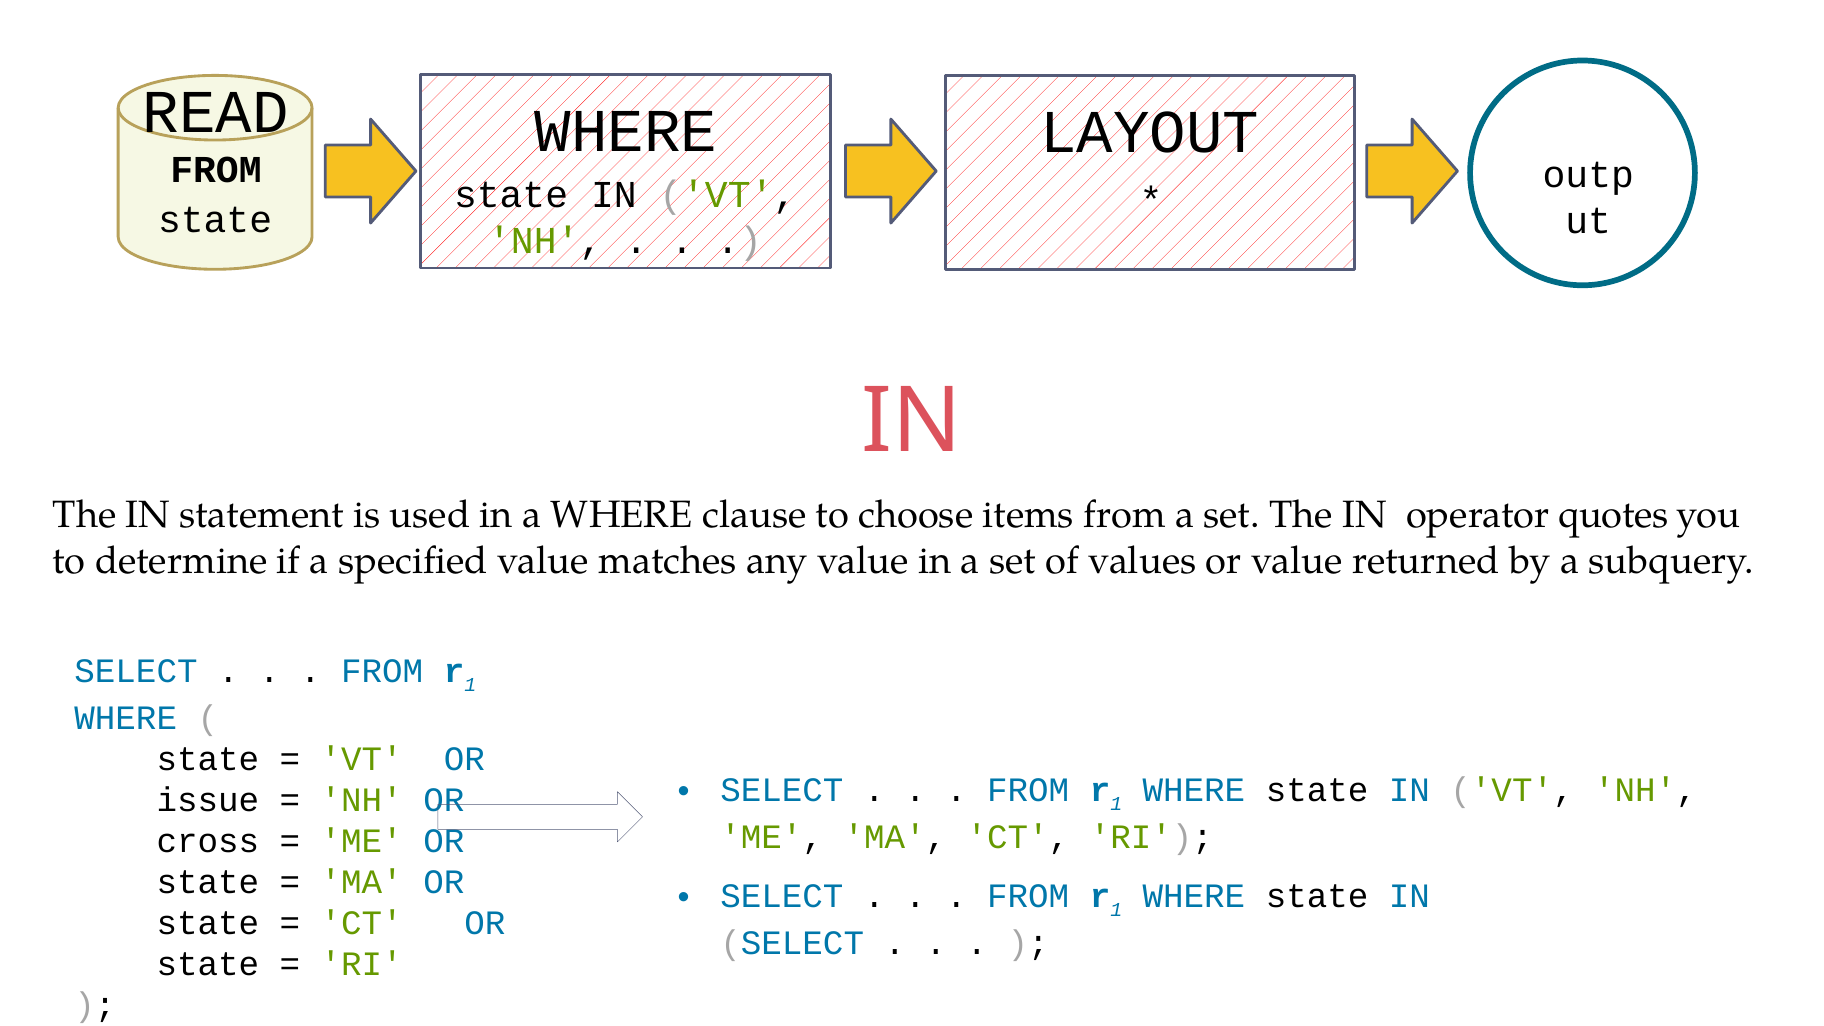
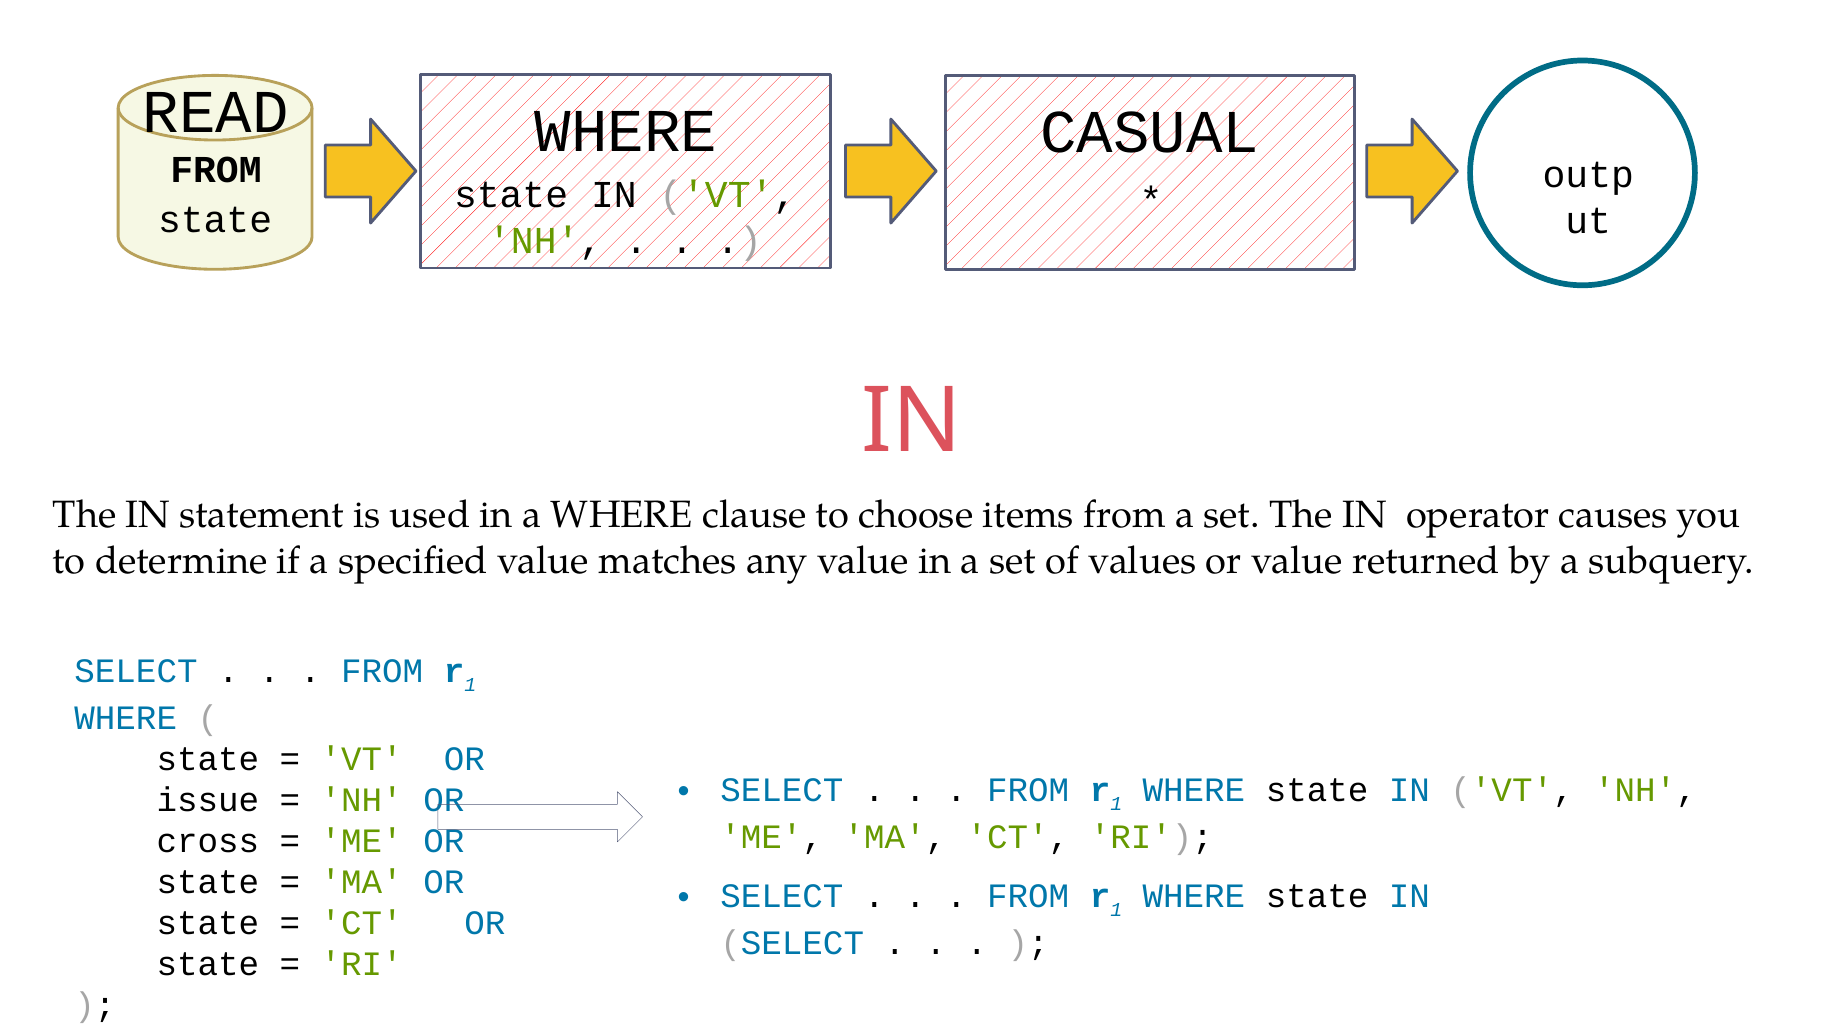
LAYOUT: LAYOUT -> CASUAL (1150, 132)
quotes: quotes -> causes (1613, 515)
